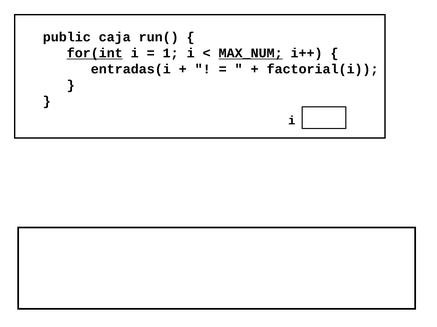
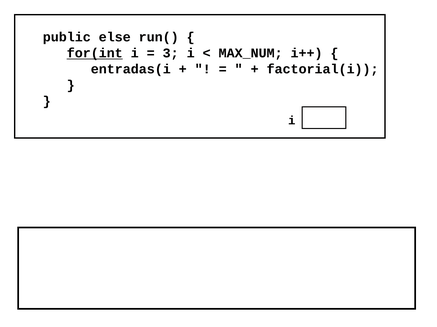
caja: caja -> else (115, 37)
1: 1 -> 3 (171, 53)
MAX_NUM underline: present -> none (251, 53)
